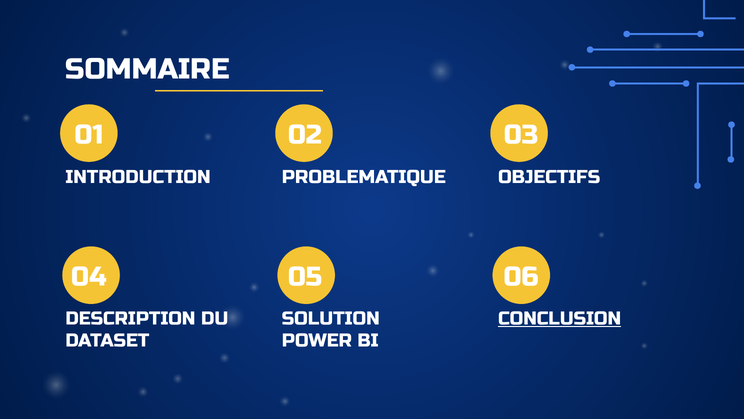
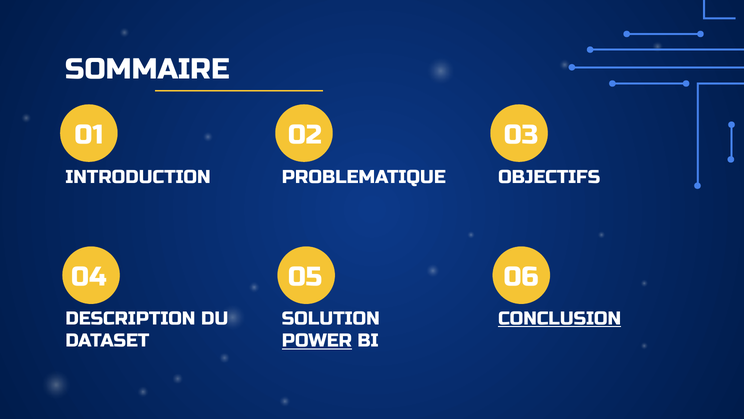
POWER underline: none -> present (317, 340)
